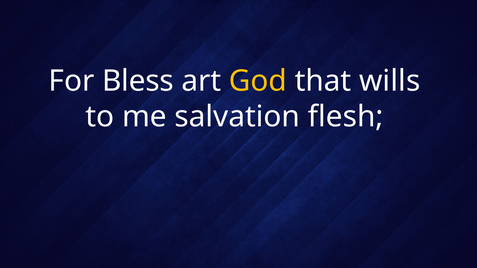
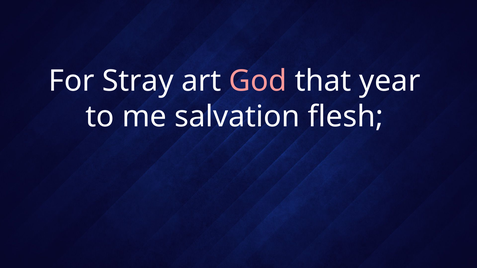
Bless: Bless -> Stray (138, 81)
God colour: yellow -> pink (258, 81)
wills: wills -> year (390, 81)
